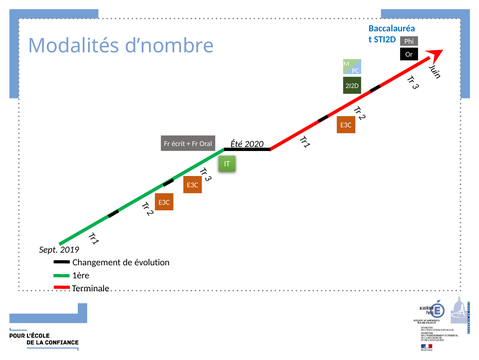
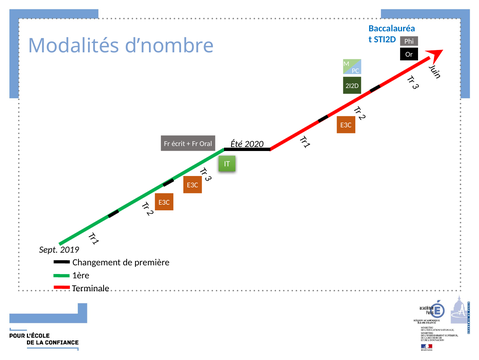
évolution: évolution -> première (152, 262)
